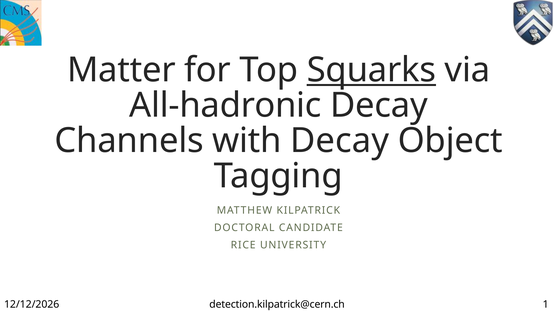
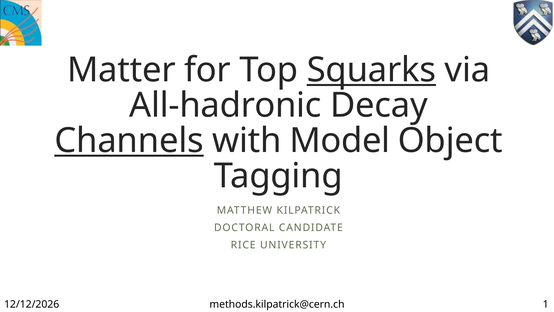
Channels underline: none -> present (129, 141)
with Decay: Decay -> Model (340, 141)
detection.kilpatrick@cern.ch: detection.kilpatrick@cern.ch -> methods.kilpatrick@cern.ch (277, 304)
